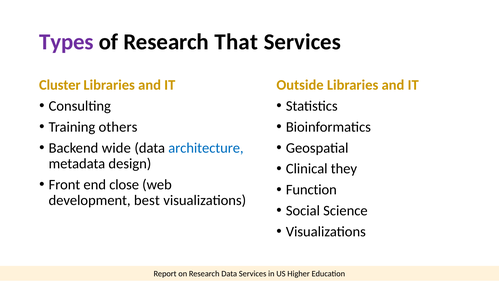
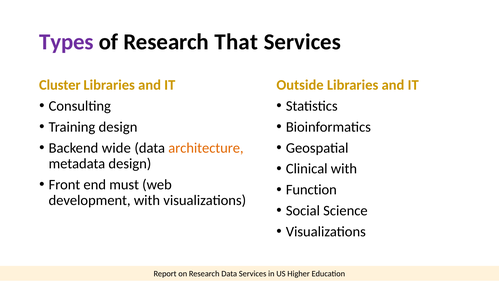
Training others: others -> design (118, 127)
architecture colour: blue -> orange (206, 148)
Clinical they: they -> with (344, 169)
close: close -> must (124, 184)
development best: best -> with (147, 200)
